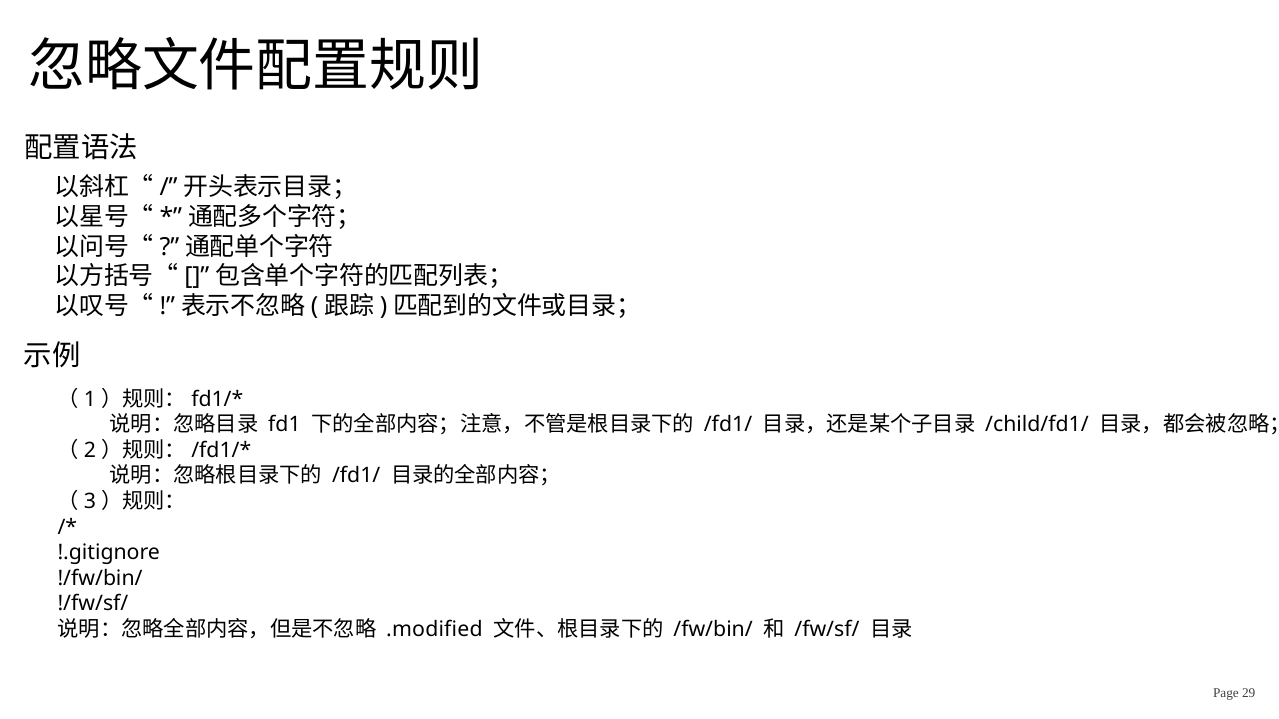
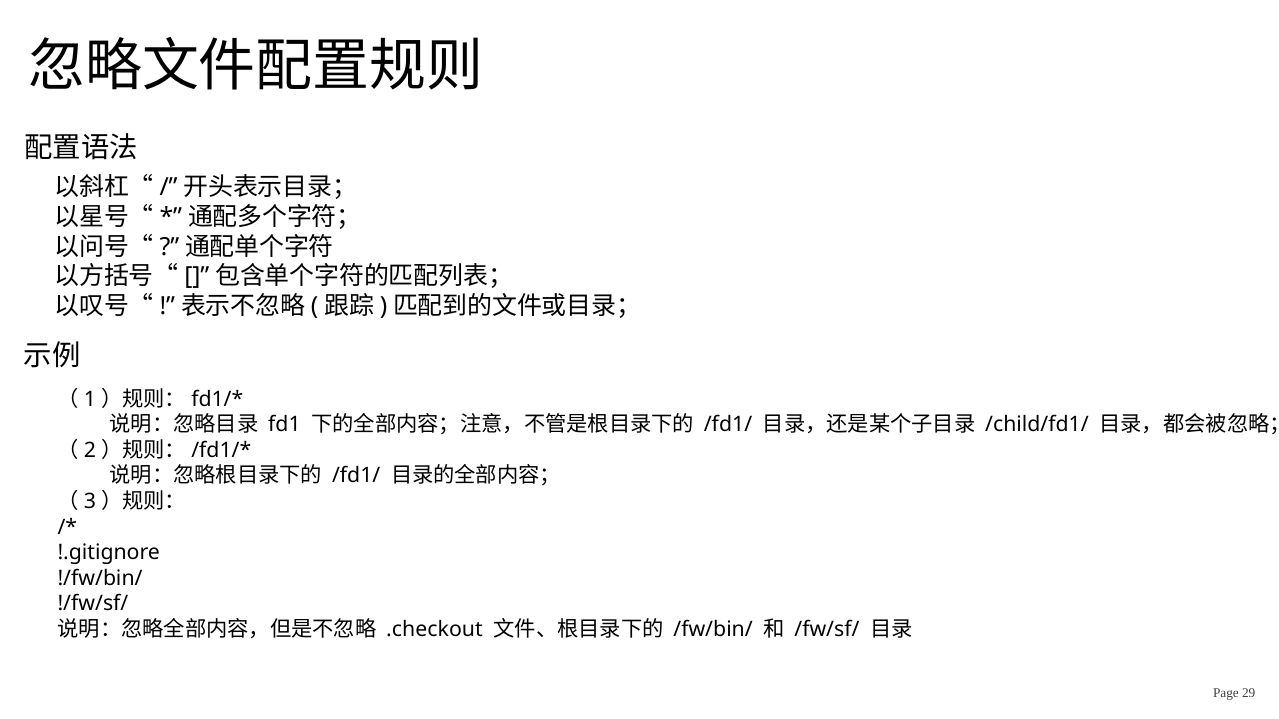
.modified: .modified -> .checkout (435, 630)
